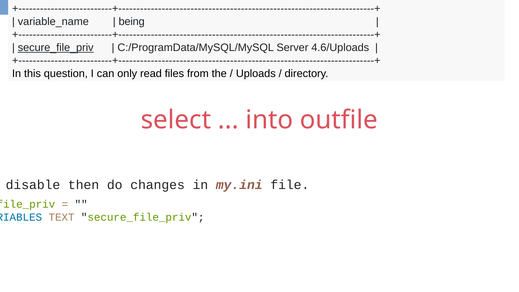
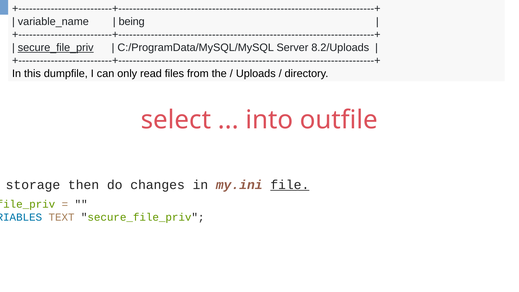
4.6/Uploads: 4.6/Uploads -> 8.2/Uploads (340, 48)
question: question -> dumpfile (66, 74)
disable: disable -> storage (33, 185)
file underline: none -> present (290, 185)
